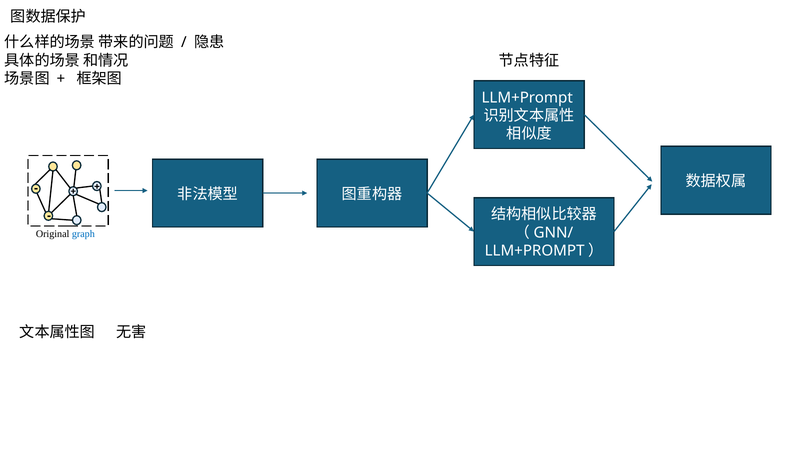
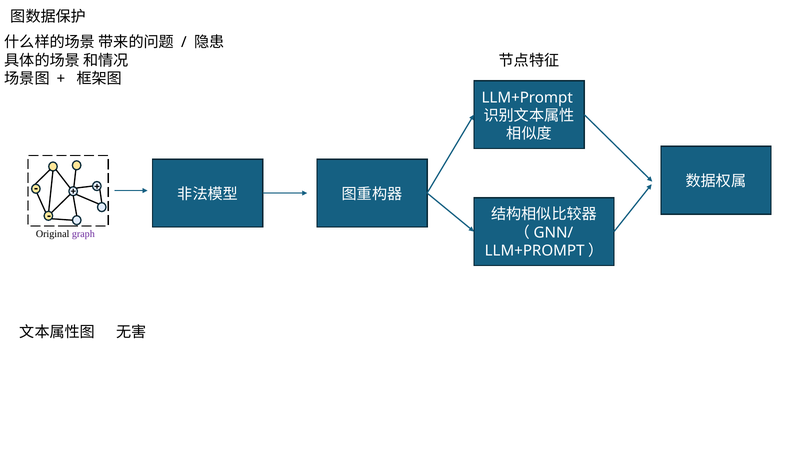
graph colour: blue -> purple (83, 234)
